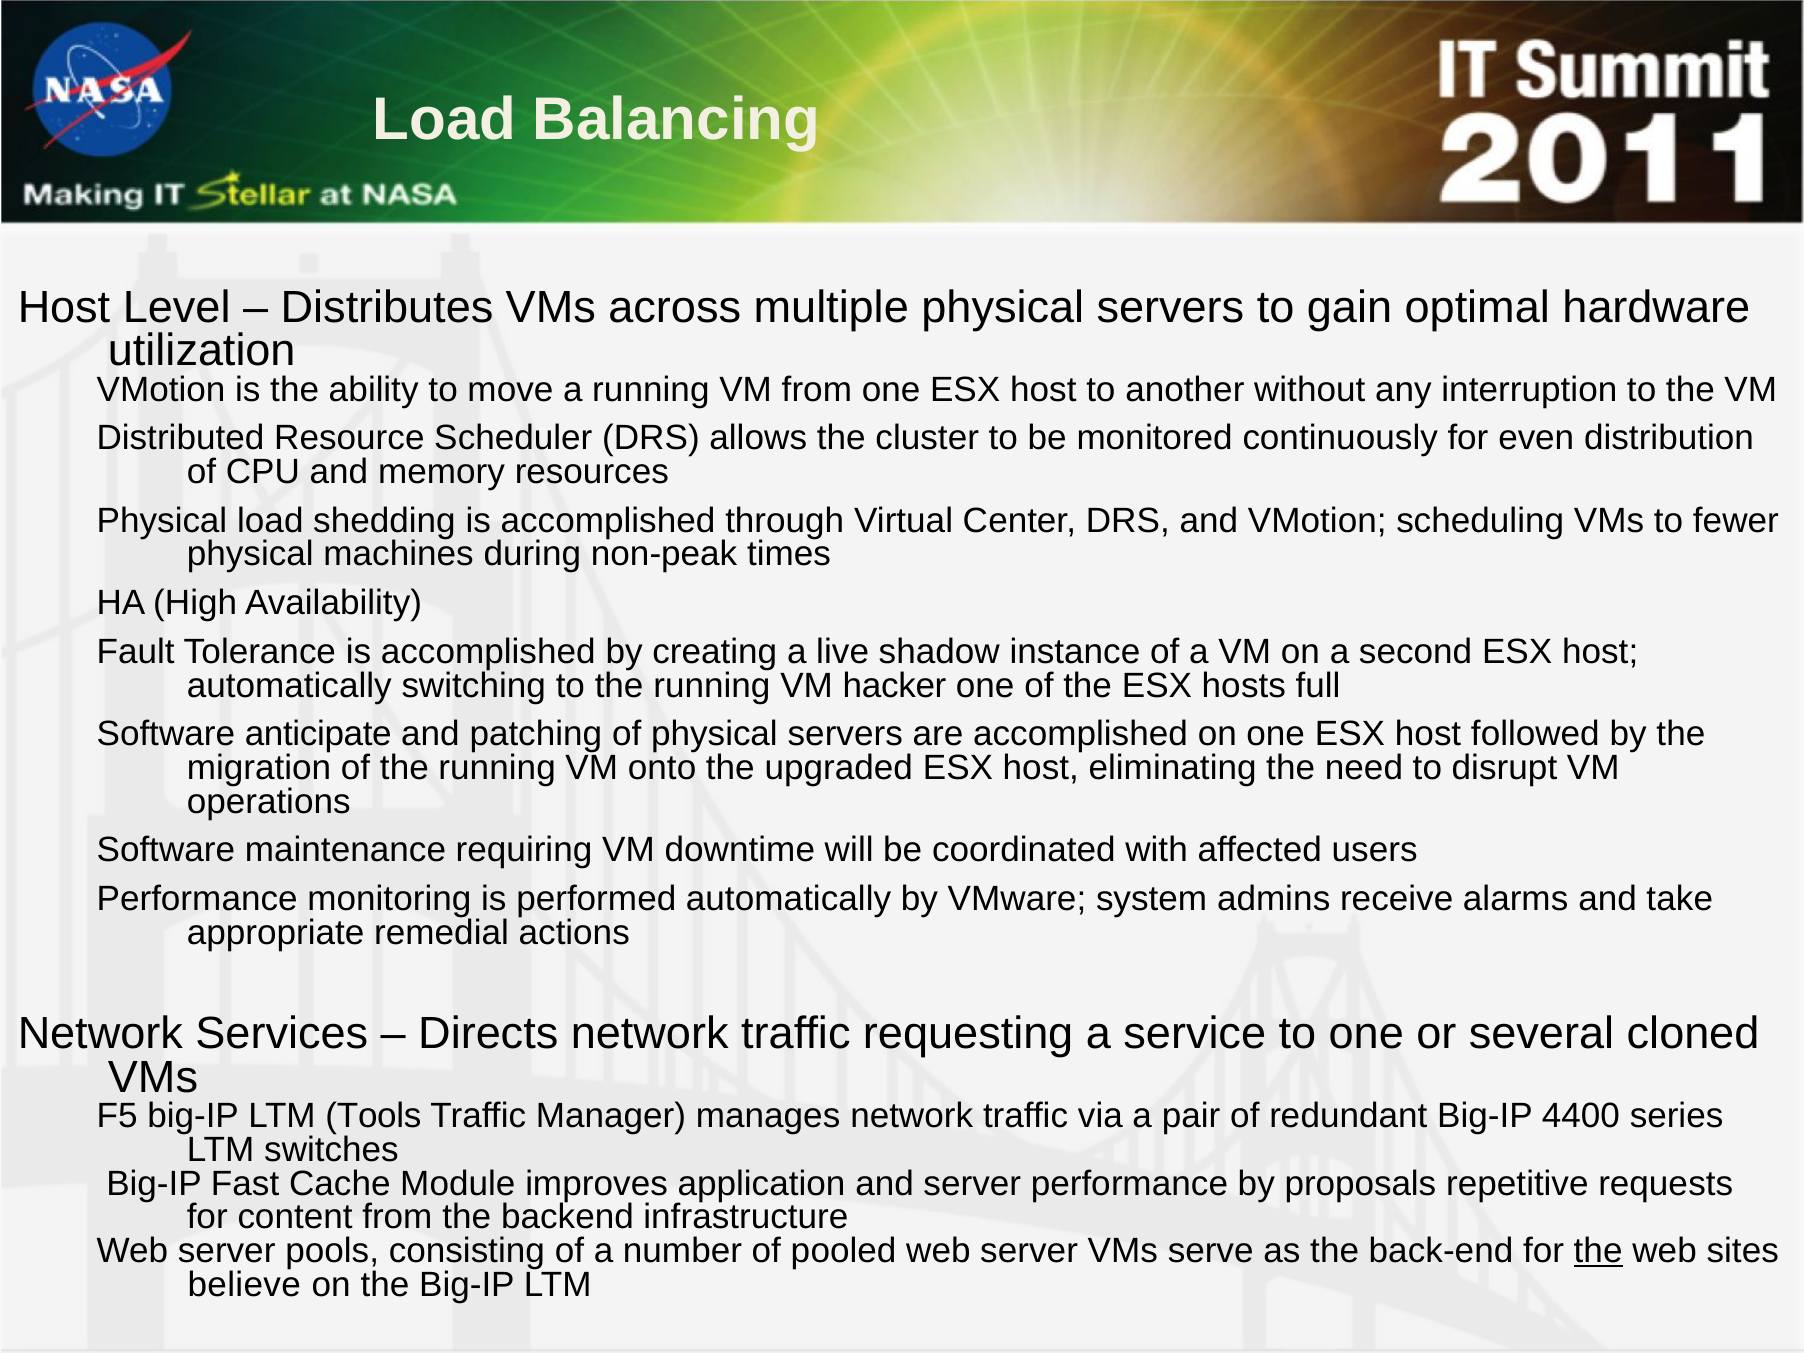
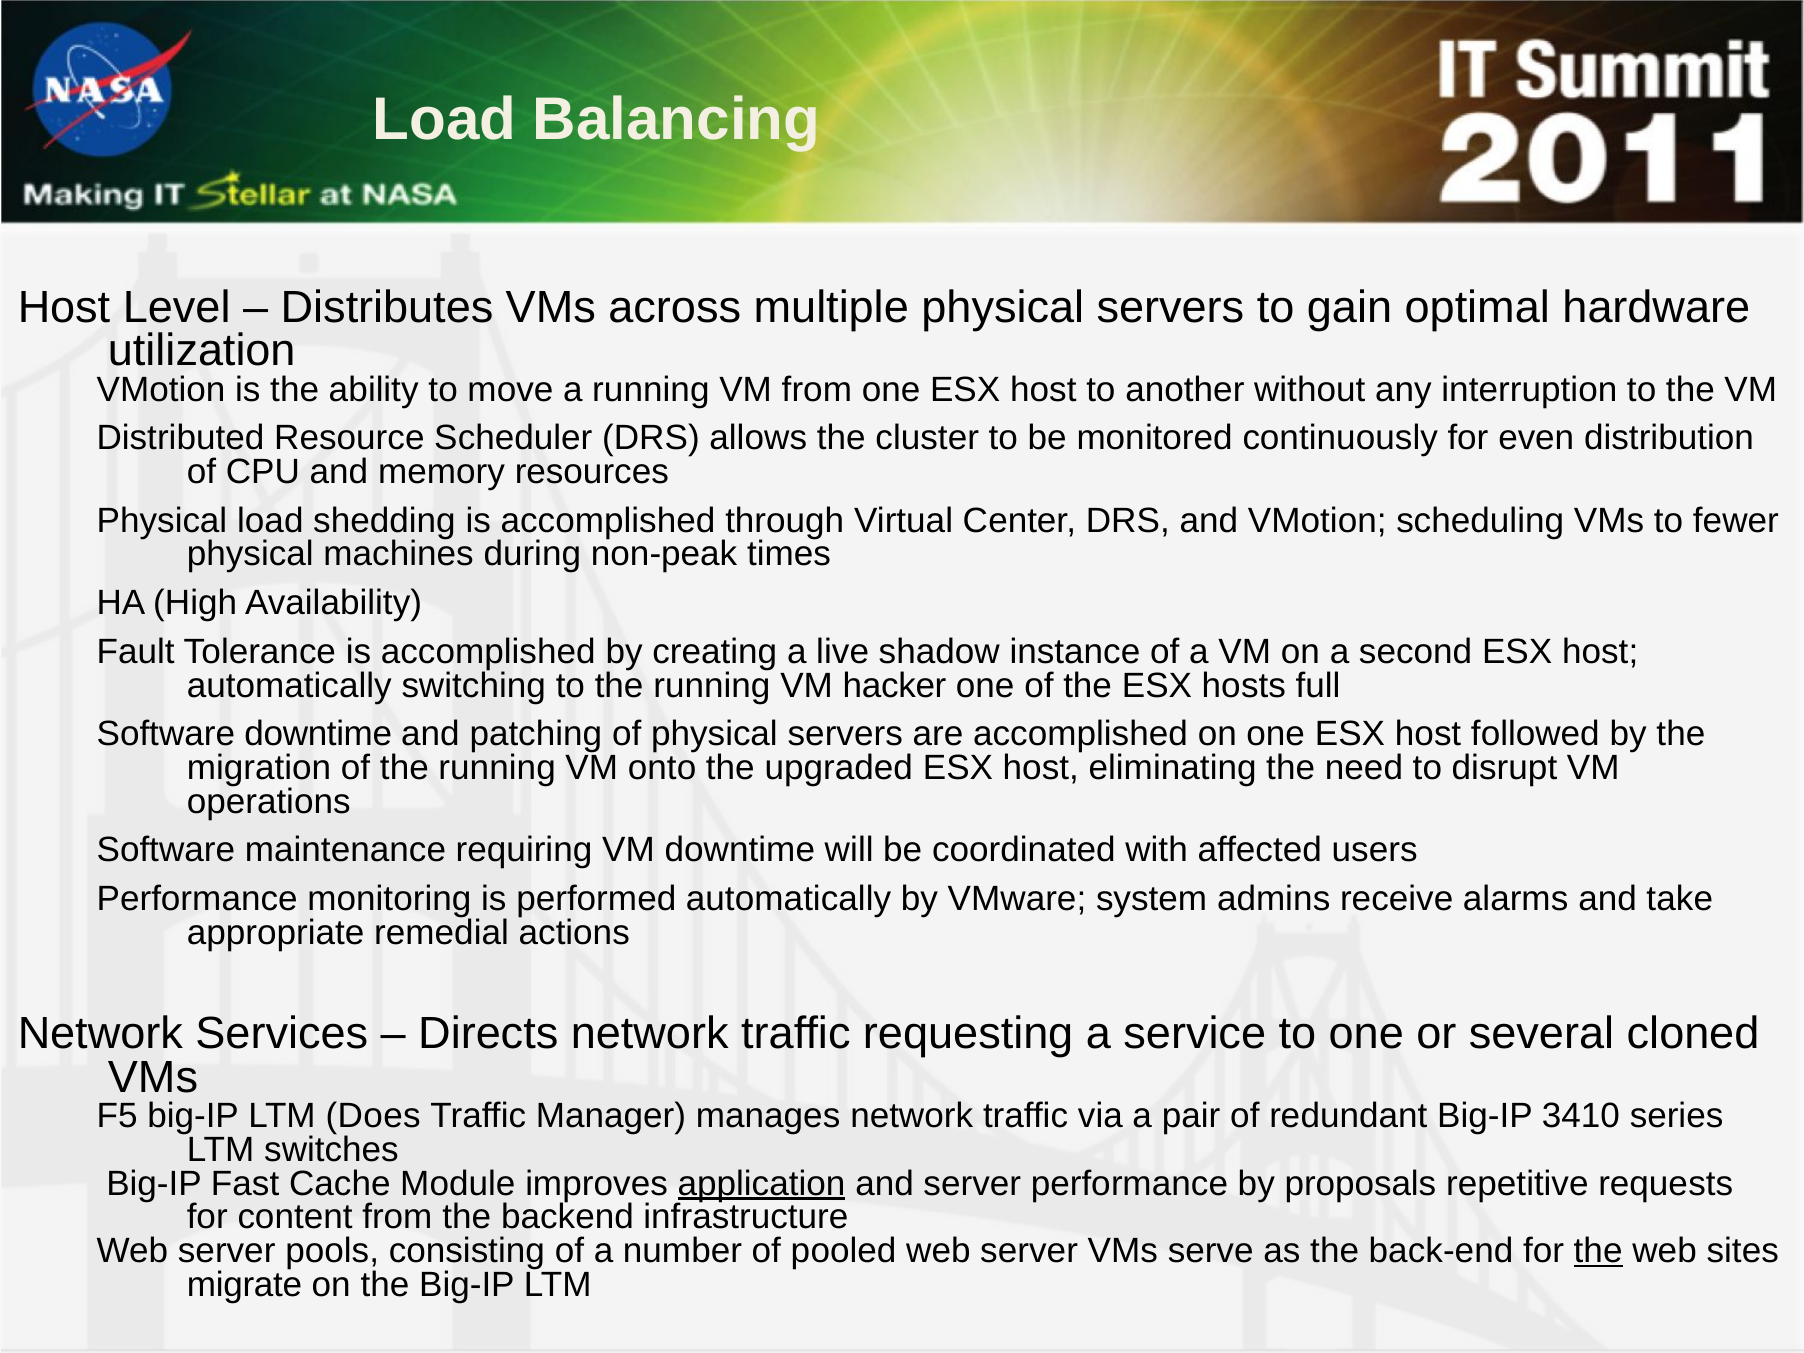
Software anticipate: anticipate -> downtime (318, 734)
Tools: Tools -> Does (373, 1116)
4400: 4400 -> 3410 (1581, 1116)
application underline: none -> present (761, 1183)
believe: believe -> migrate (244, 1284)
